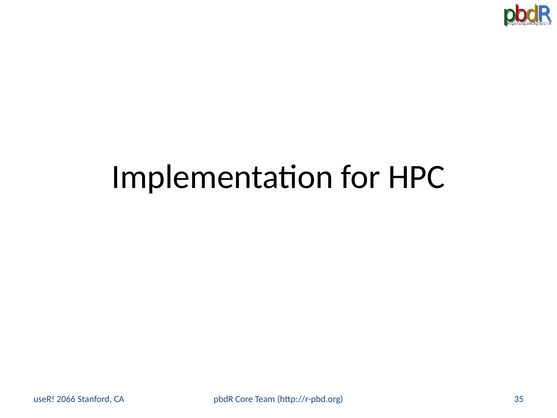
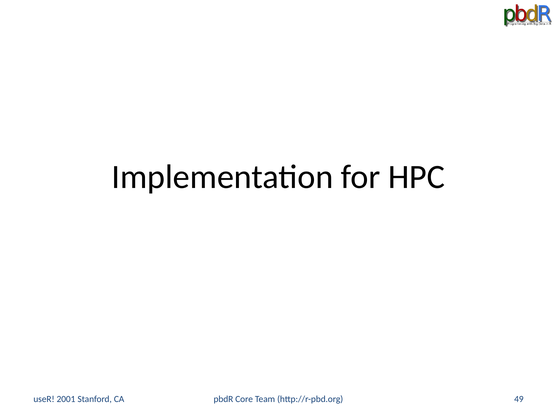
35: 35 -> 49 (519, 399)
2066: 2066 -> 2001 (66, 399)
